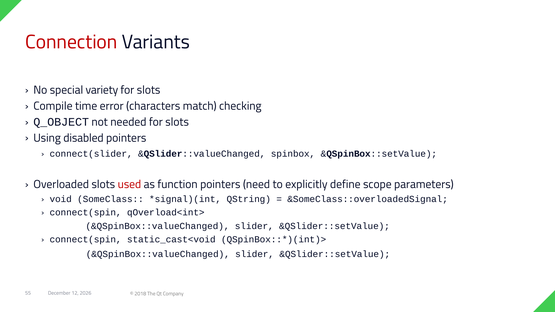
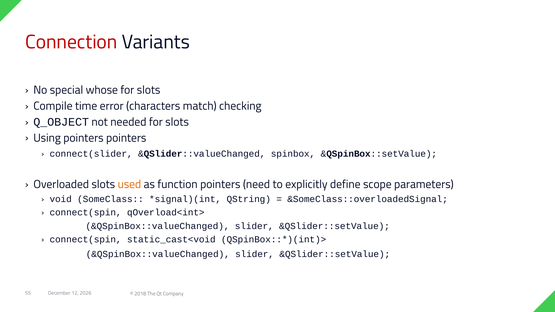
variety: variety -> whose (102, 90)
Using disabled: disabled -> pointers (83, 138)
used colour: red -> orange (129, 185)
